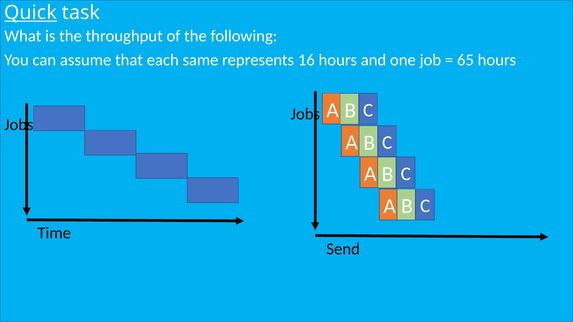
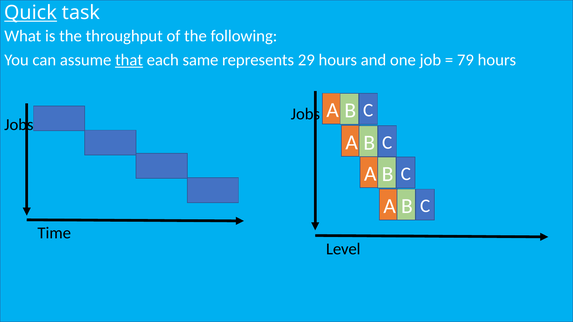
that underline: none -> present (129, 60)
16: 16 -> 29 (306, 60)
65: 65 -> 79 (465, 60)
Send: Send -> Level (343, 249)
